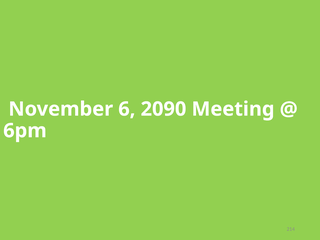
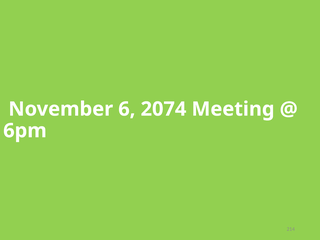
2090: 2090 -> 2074 (163, 109)
